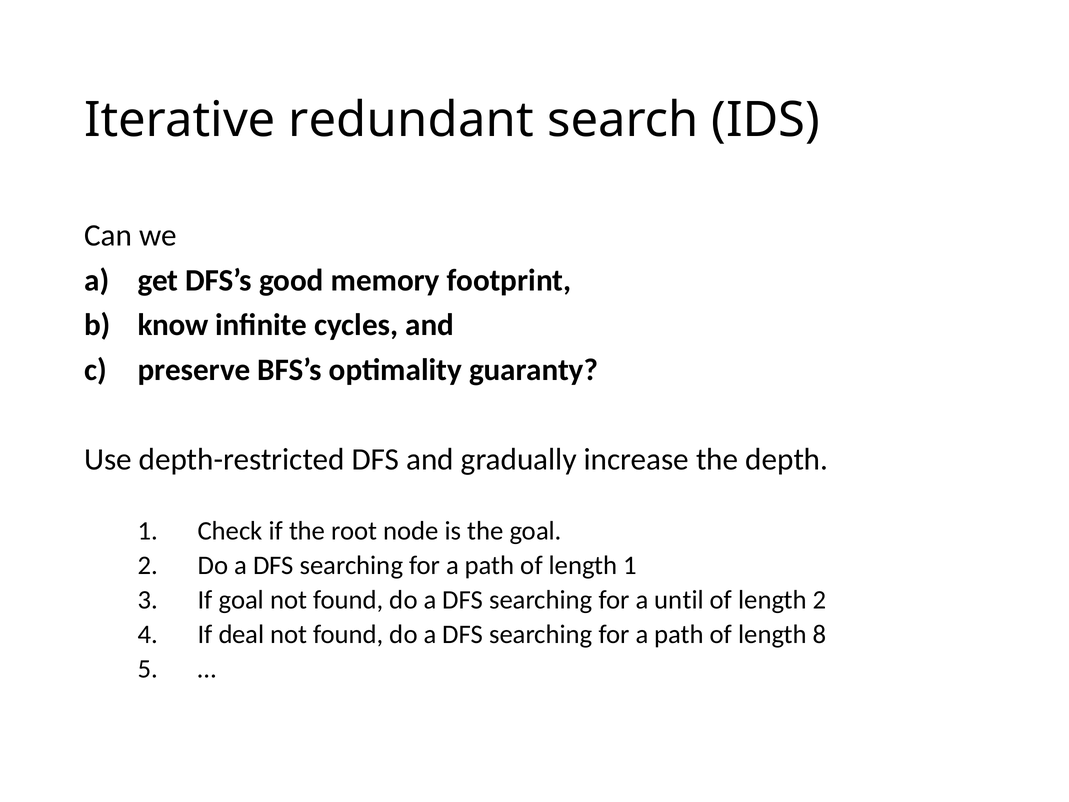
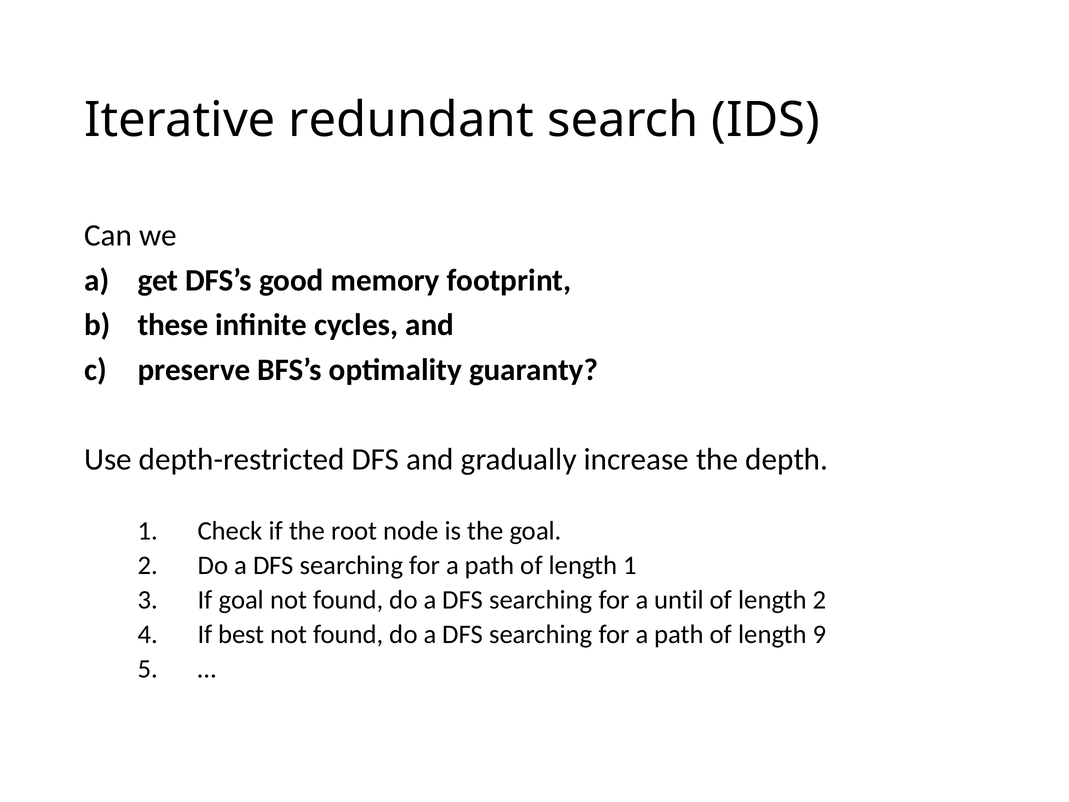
know: know -> these (173, 325)
deal: deal -> best (241, 634)
8: 8 -> 9 (819, 634)
